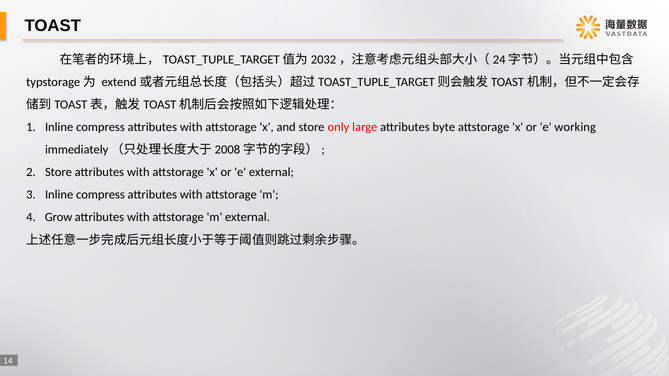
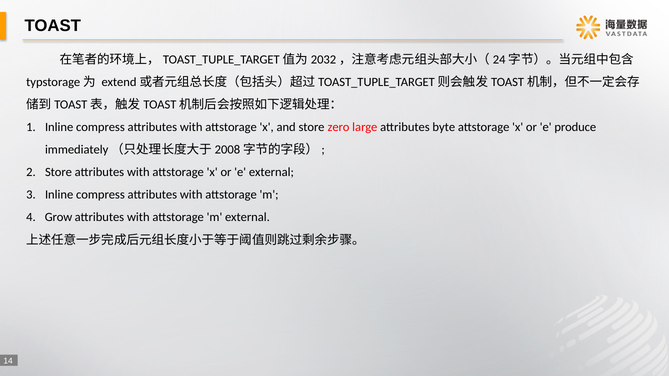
only: only -> zero (339, 127)
working: working -> produce (575, 127)
